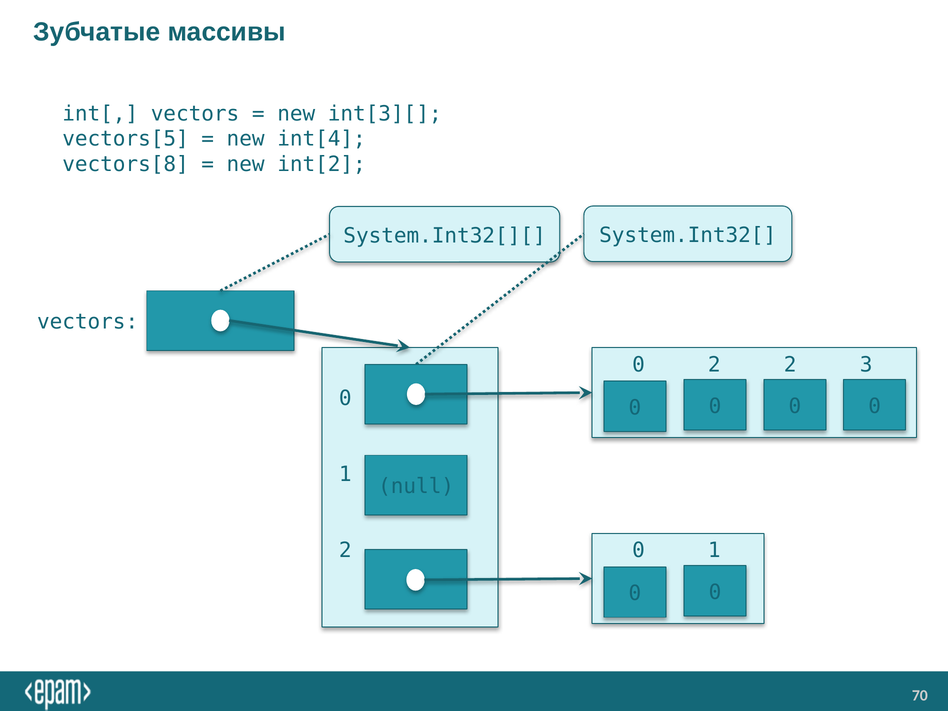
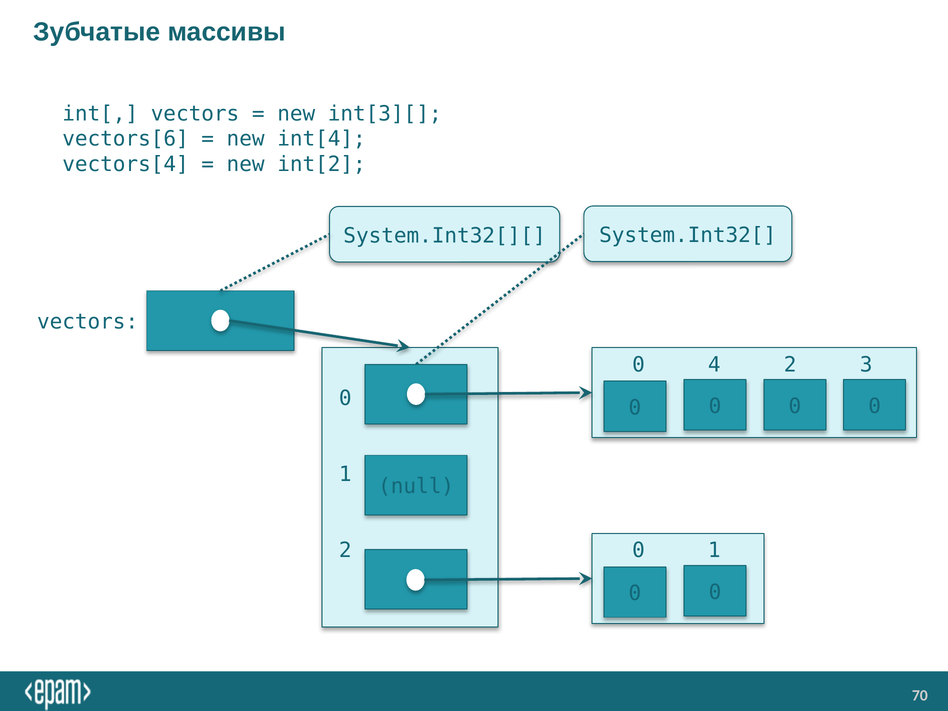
vectors[5: vectors[5 -> vectors[6 (126, 139)
vectors[8: vectors[8 -> vectors[4 (126, 164)
0 2: 2 -> 4 (714, 365)
